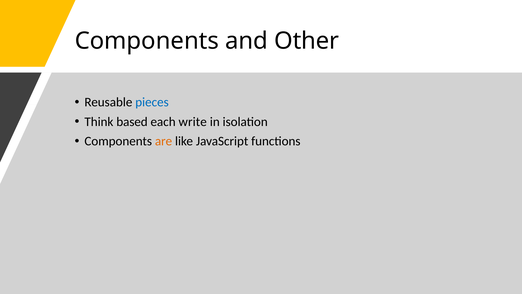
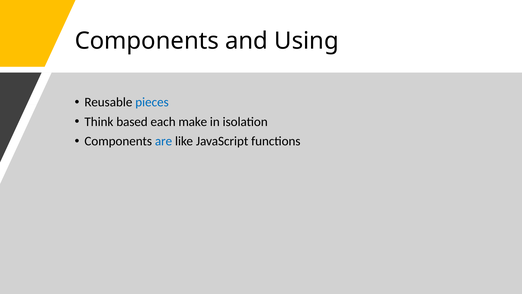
Other: Other -> Using (307, 41)
write: write -> make (193, 122)
are colour: orange -> blue (164, 141)
